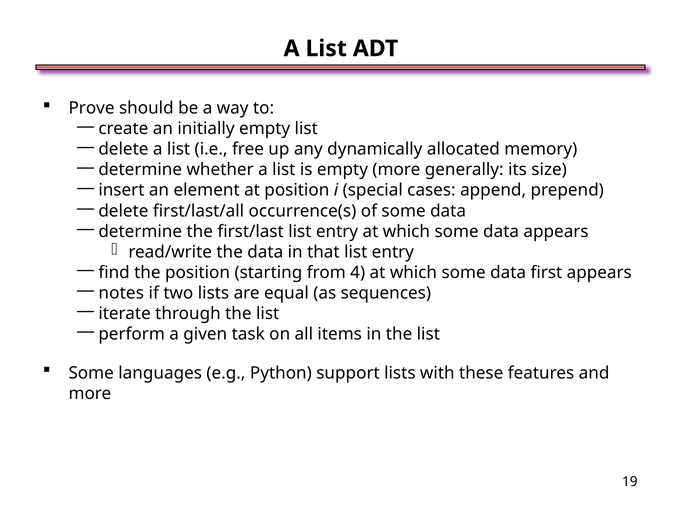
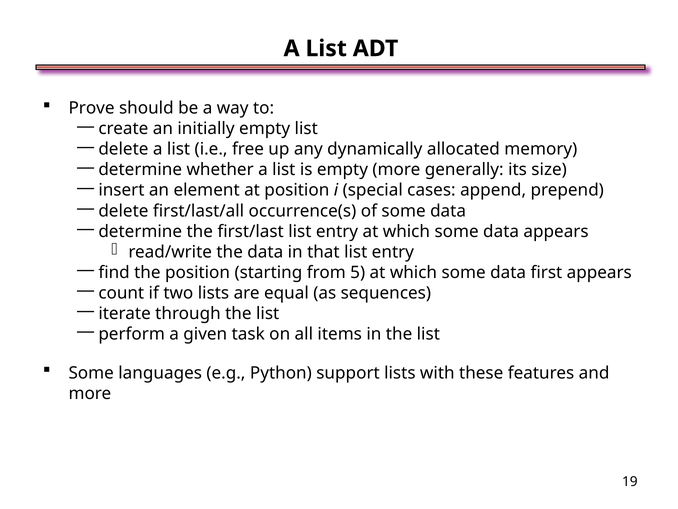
4: 4 -> 5 (358, 272)
notes: notes -> count (121, 293)
